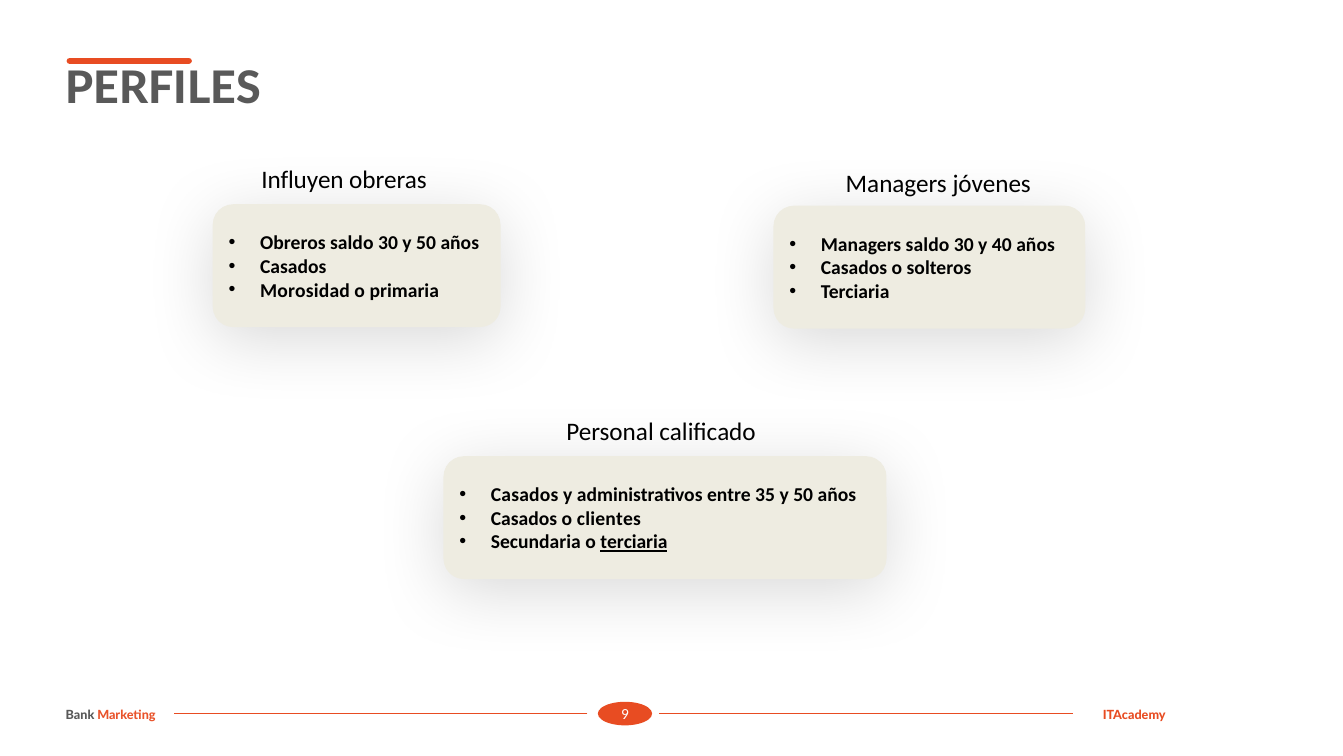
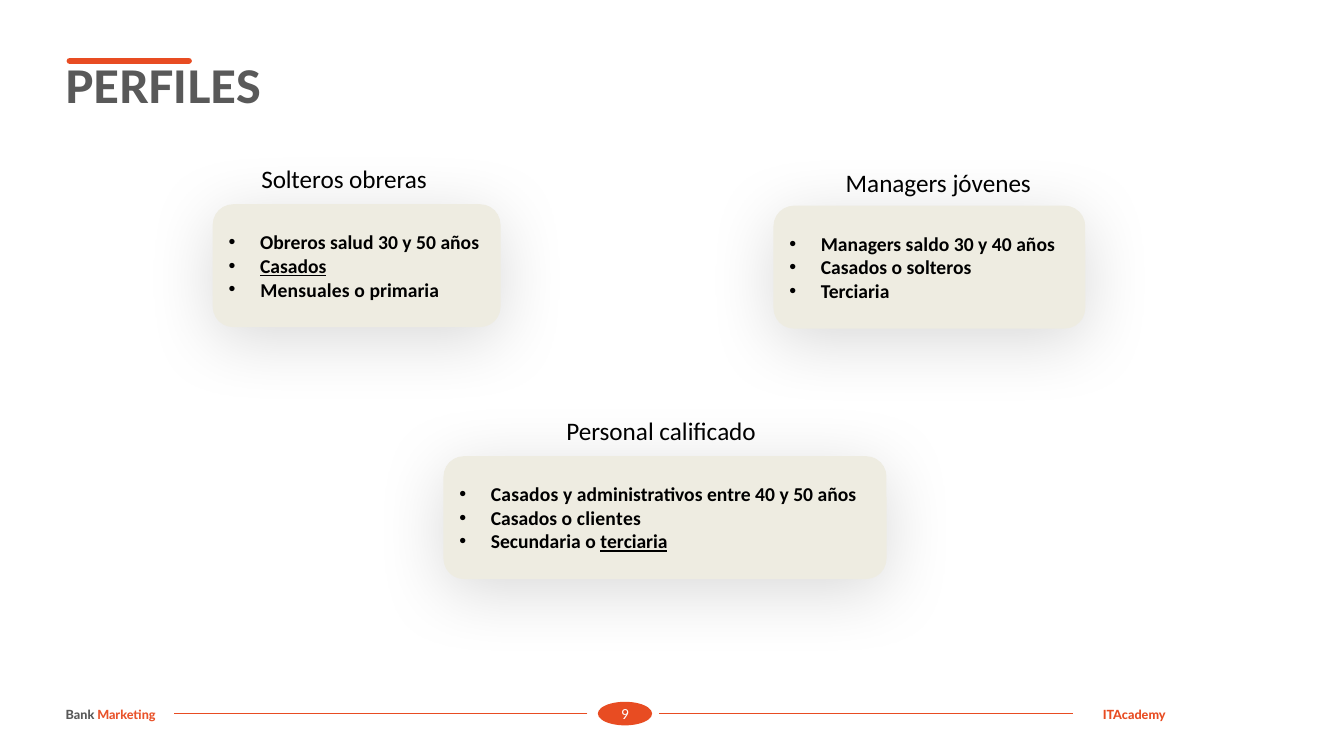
Influyen: Influyen -> Solteros (303, 180)
Obreros saldo: saldo -> salud (352, 243)
Casados underline: none -> present (293, 267)
Morosidad: Morosidad -> Mensuales (305, 290)
entre 35: 35 -> 40 (765, 495)
